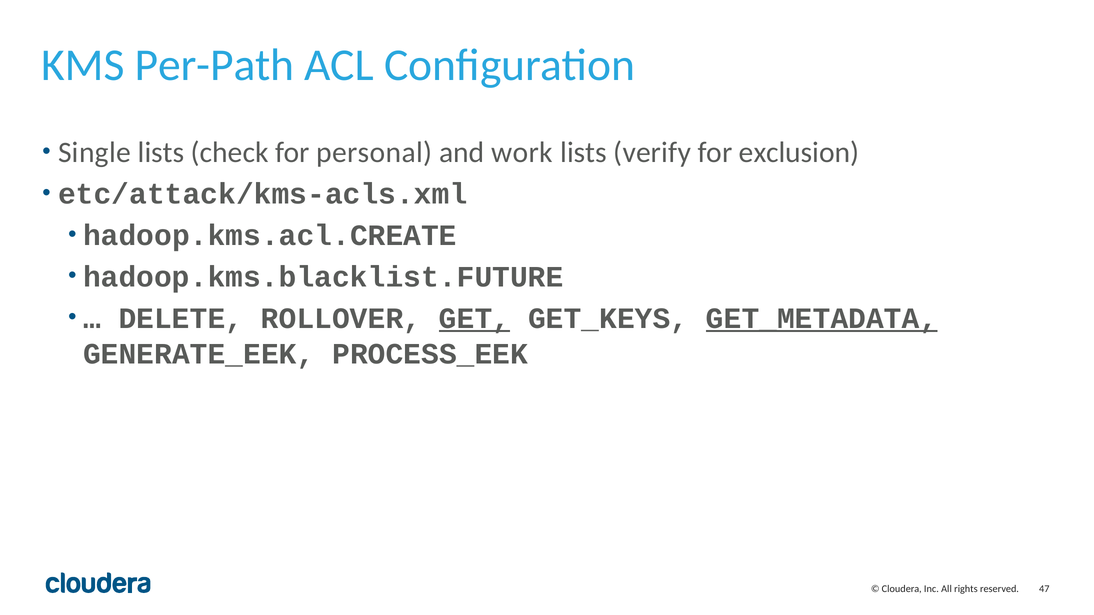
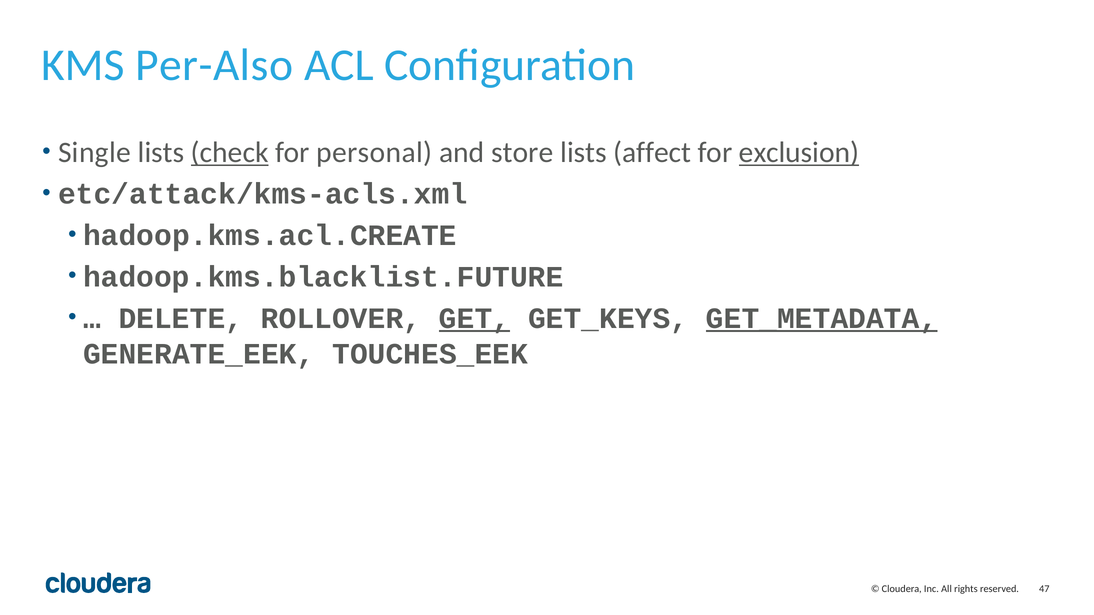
Per-Path: Per-Path -> Per-Also (214, 65)
check underline: none -> present (230, 153)
work: work -> store (522, 153)
verify: verify -> affect (652, 153)
exclusion underline: none -> present (799, 153)
PROCESS_EEK: PROCESS_EEK -> TOUCHES_EEK (430, 354)
